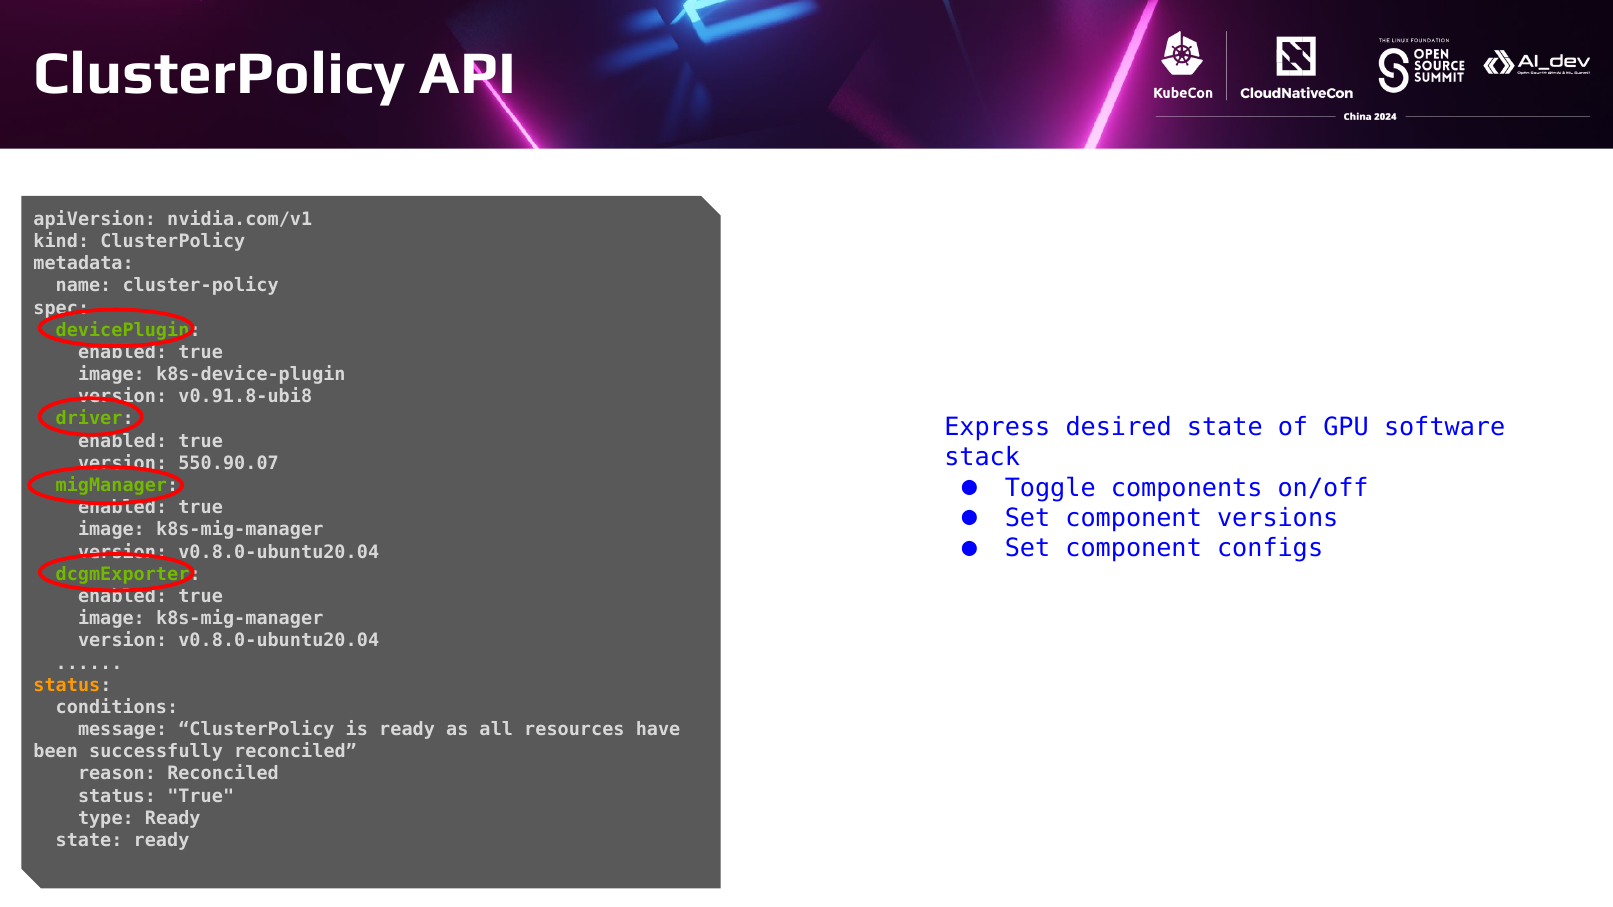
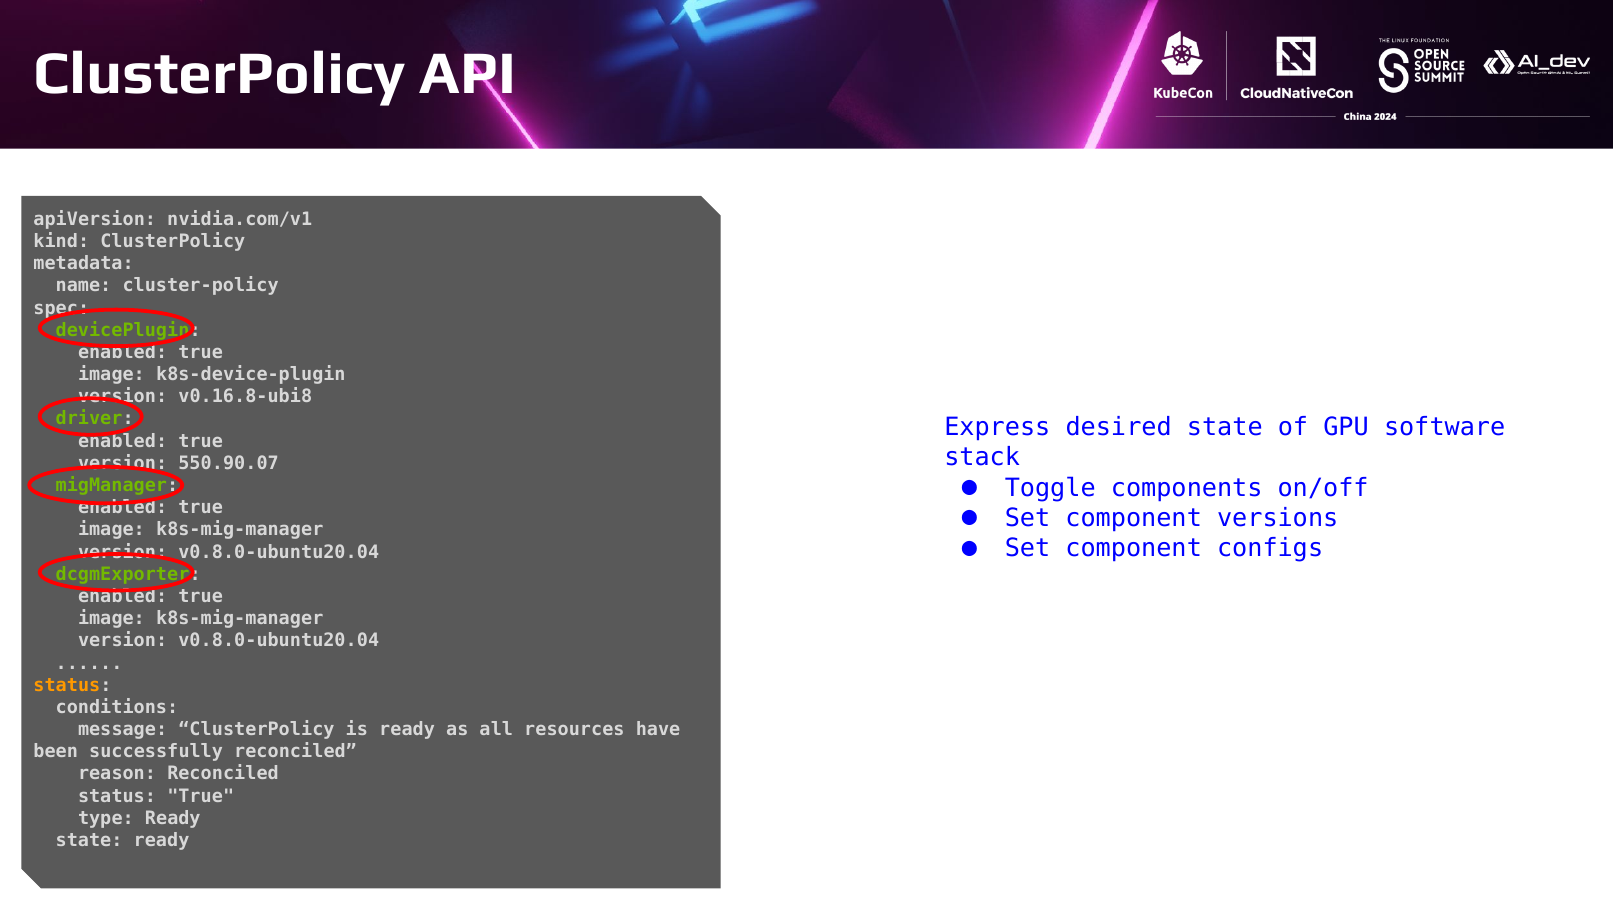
v0.91.8-ubi8: v0.91.8-ubi8 -> v0.16.8-ubi8 (245, 397)
